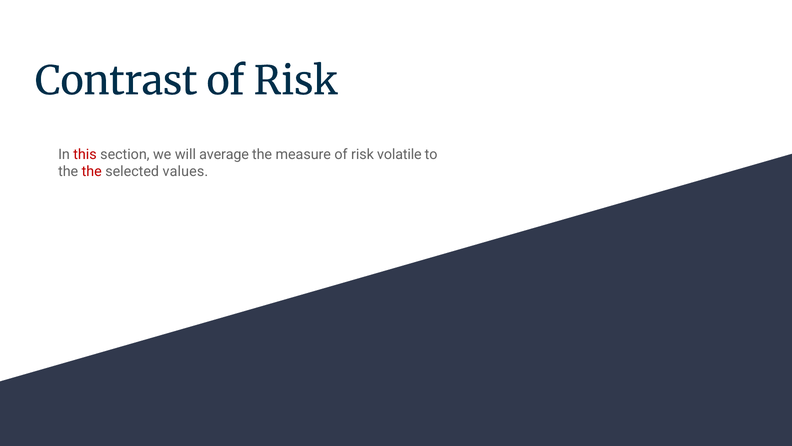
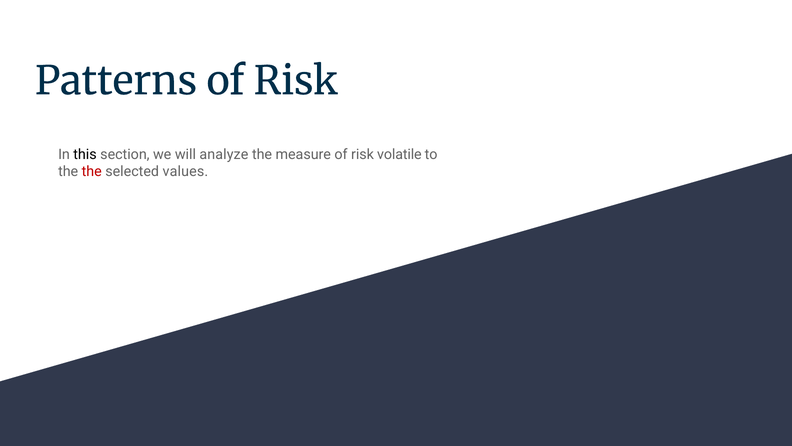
Contrast: Contrast -> Patterns (116, 81)
this colour: red -> black (85, 154)
average: average -> analyze (224, 154)
